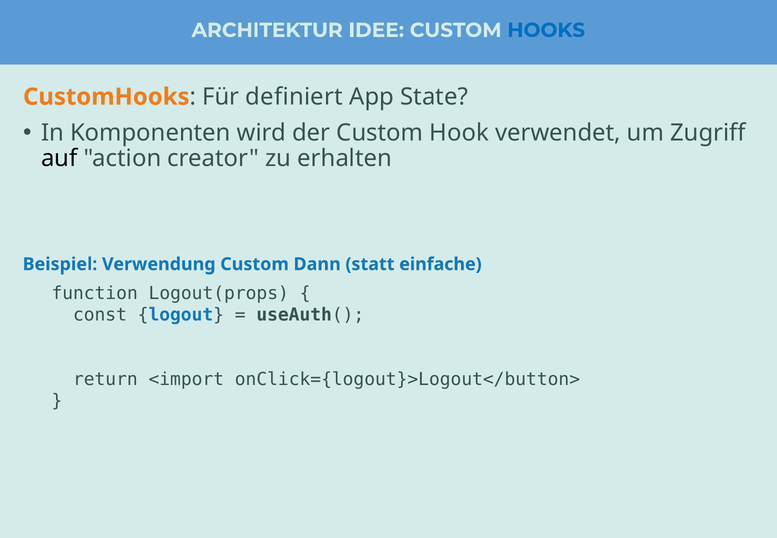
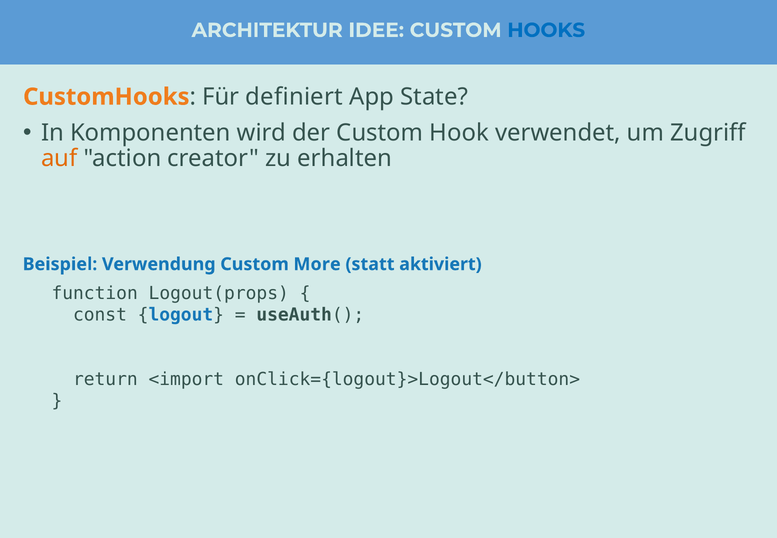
auf colour: black -> orange (59, 158)
Dann: Dann -> More (317, 264)
einfache: einfache -> aktiviert (440, 264)
